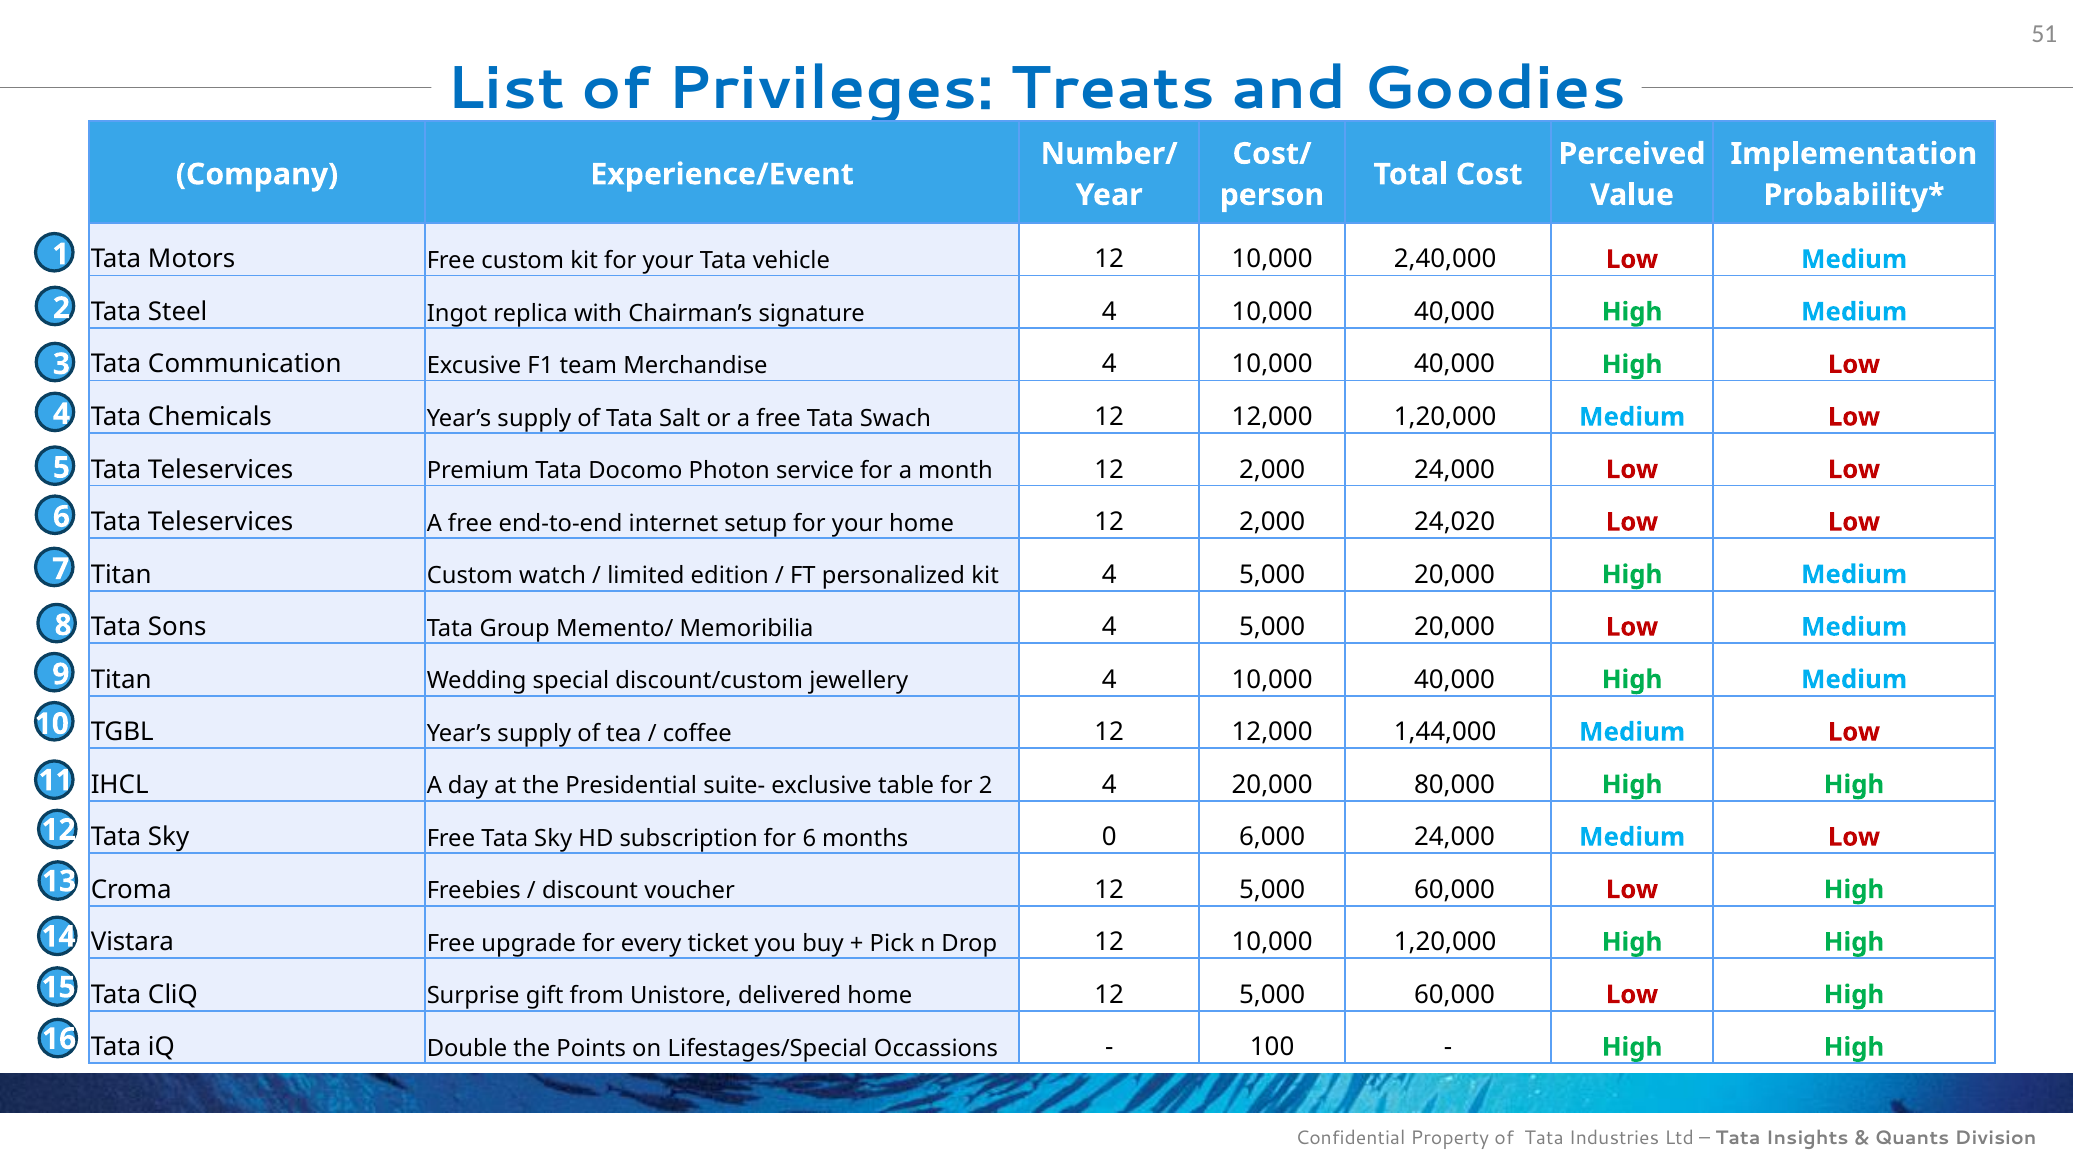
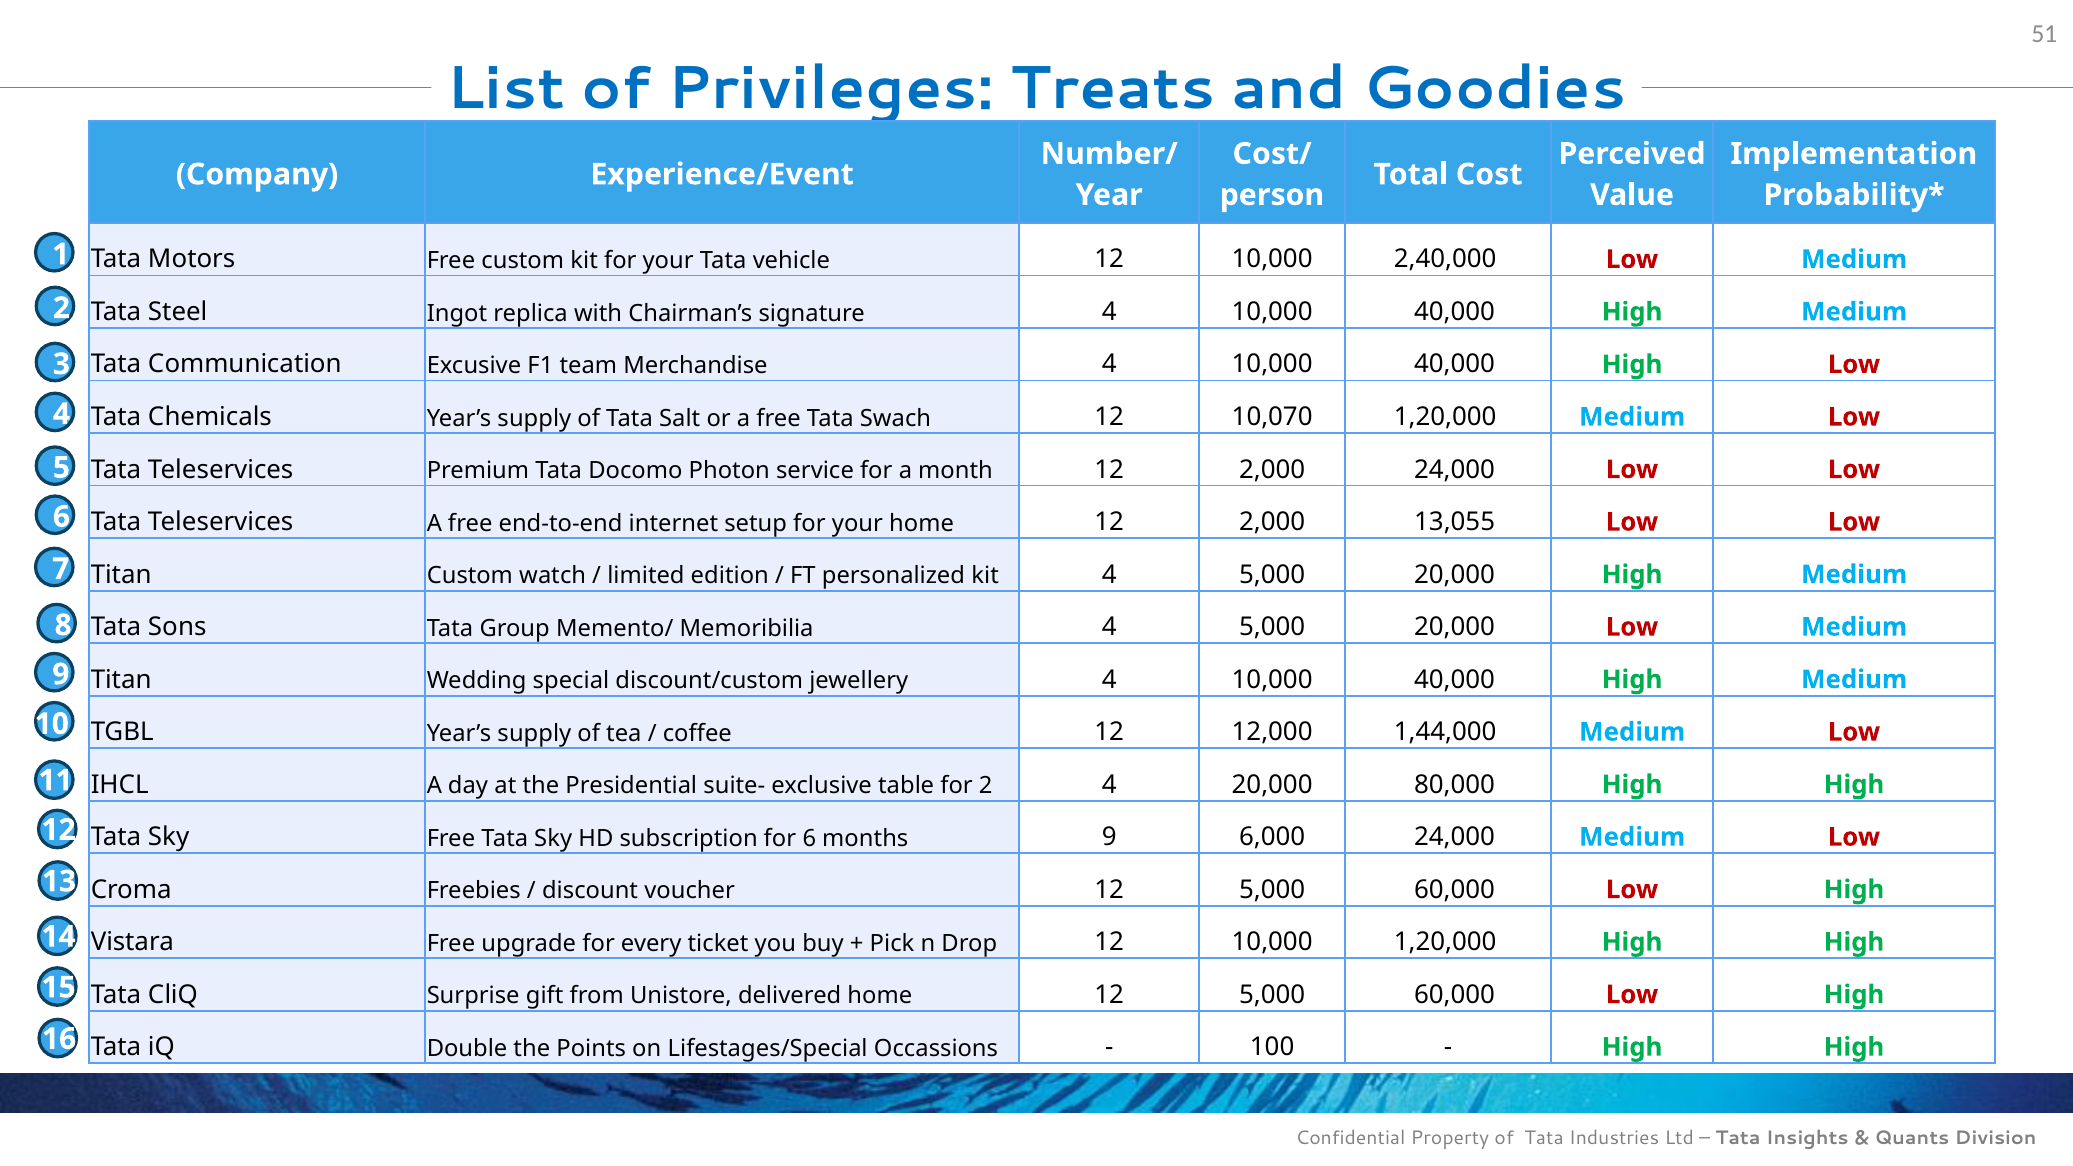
12,000: 12,000 -> 10,070 (1272, 417)
24,020: 24,020 -> 13,055 (1455, 522)
0: 0 -> 9 (1109, 837)
